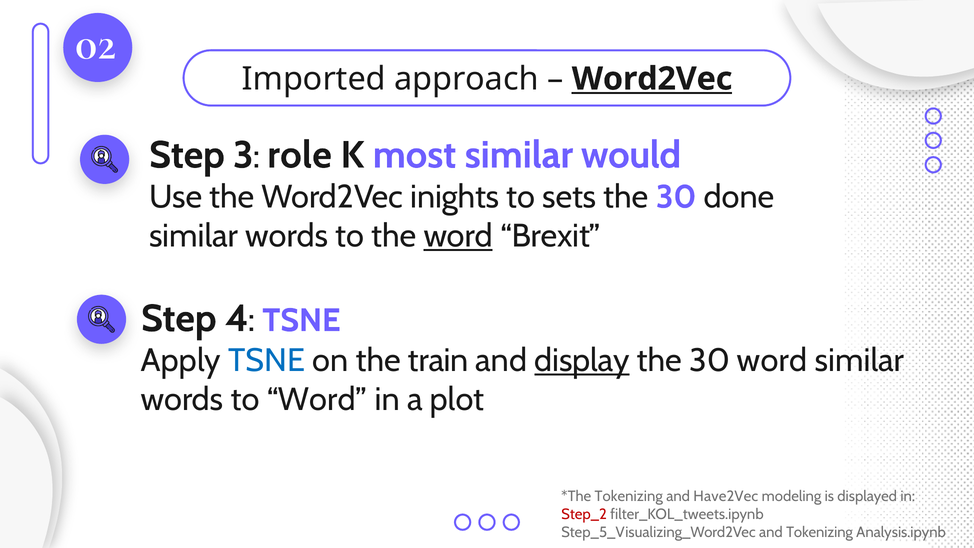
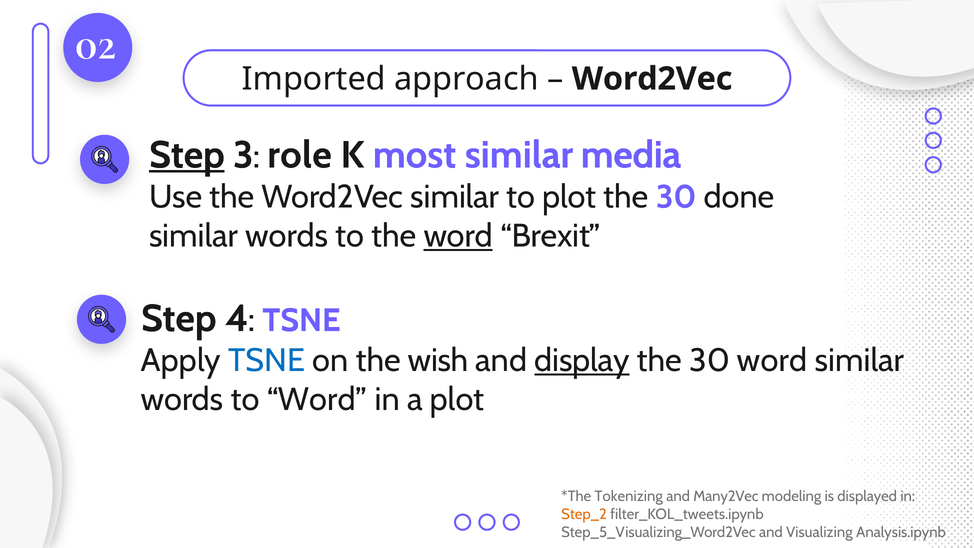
Word2Vec underline: present -> none (652, 79)
Step underline: none -> present (187, 155)
would: would -> media (631, 155)
Word2Vec inights: inights -> similar (455, 197)
to sets: sets -> plot (569, 197)
train: train -> wish (438, 360)
Have2Vec: Have2Vec -> Many2Vec (726, 496)
Step_2 colour: red -> orange (584, 514)
and Tokenizing: Tokenizing -> Visualizing (819, 532)
